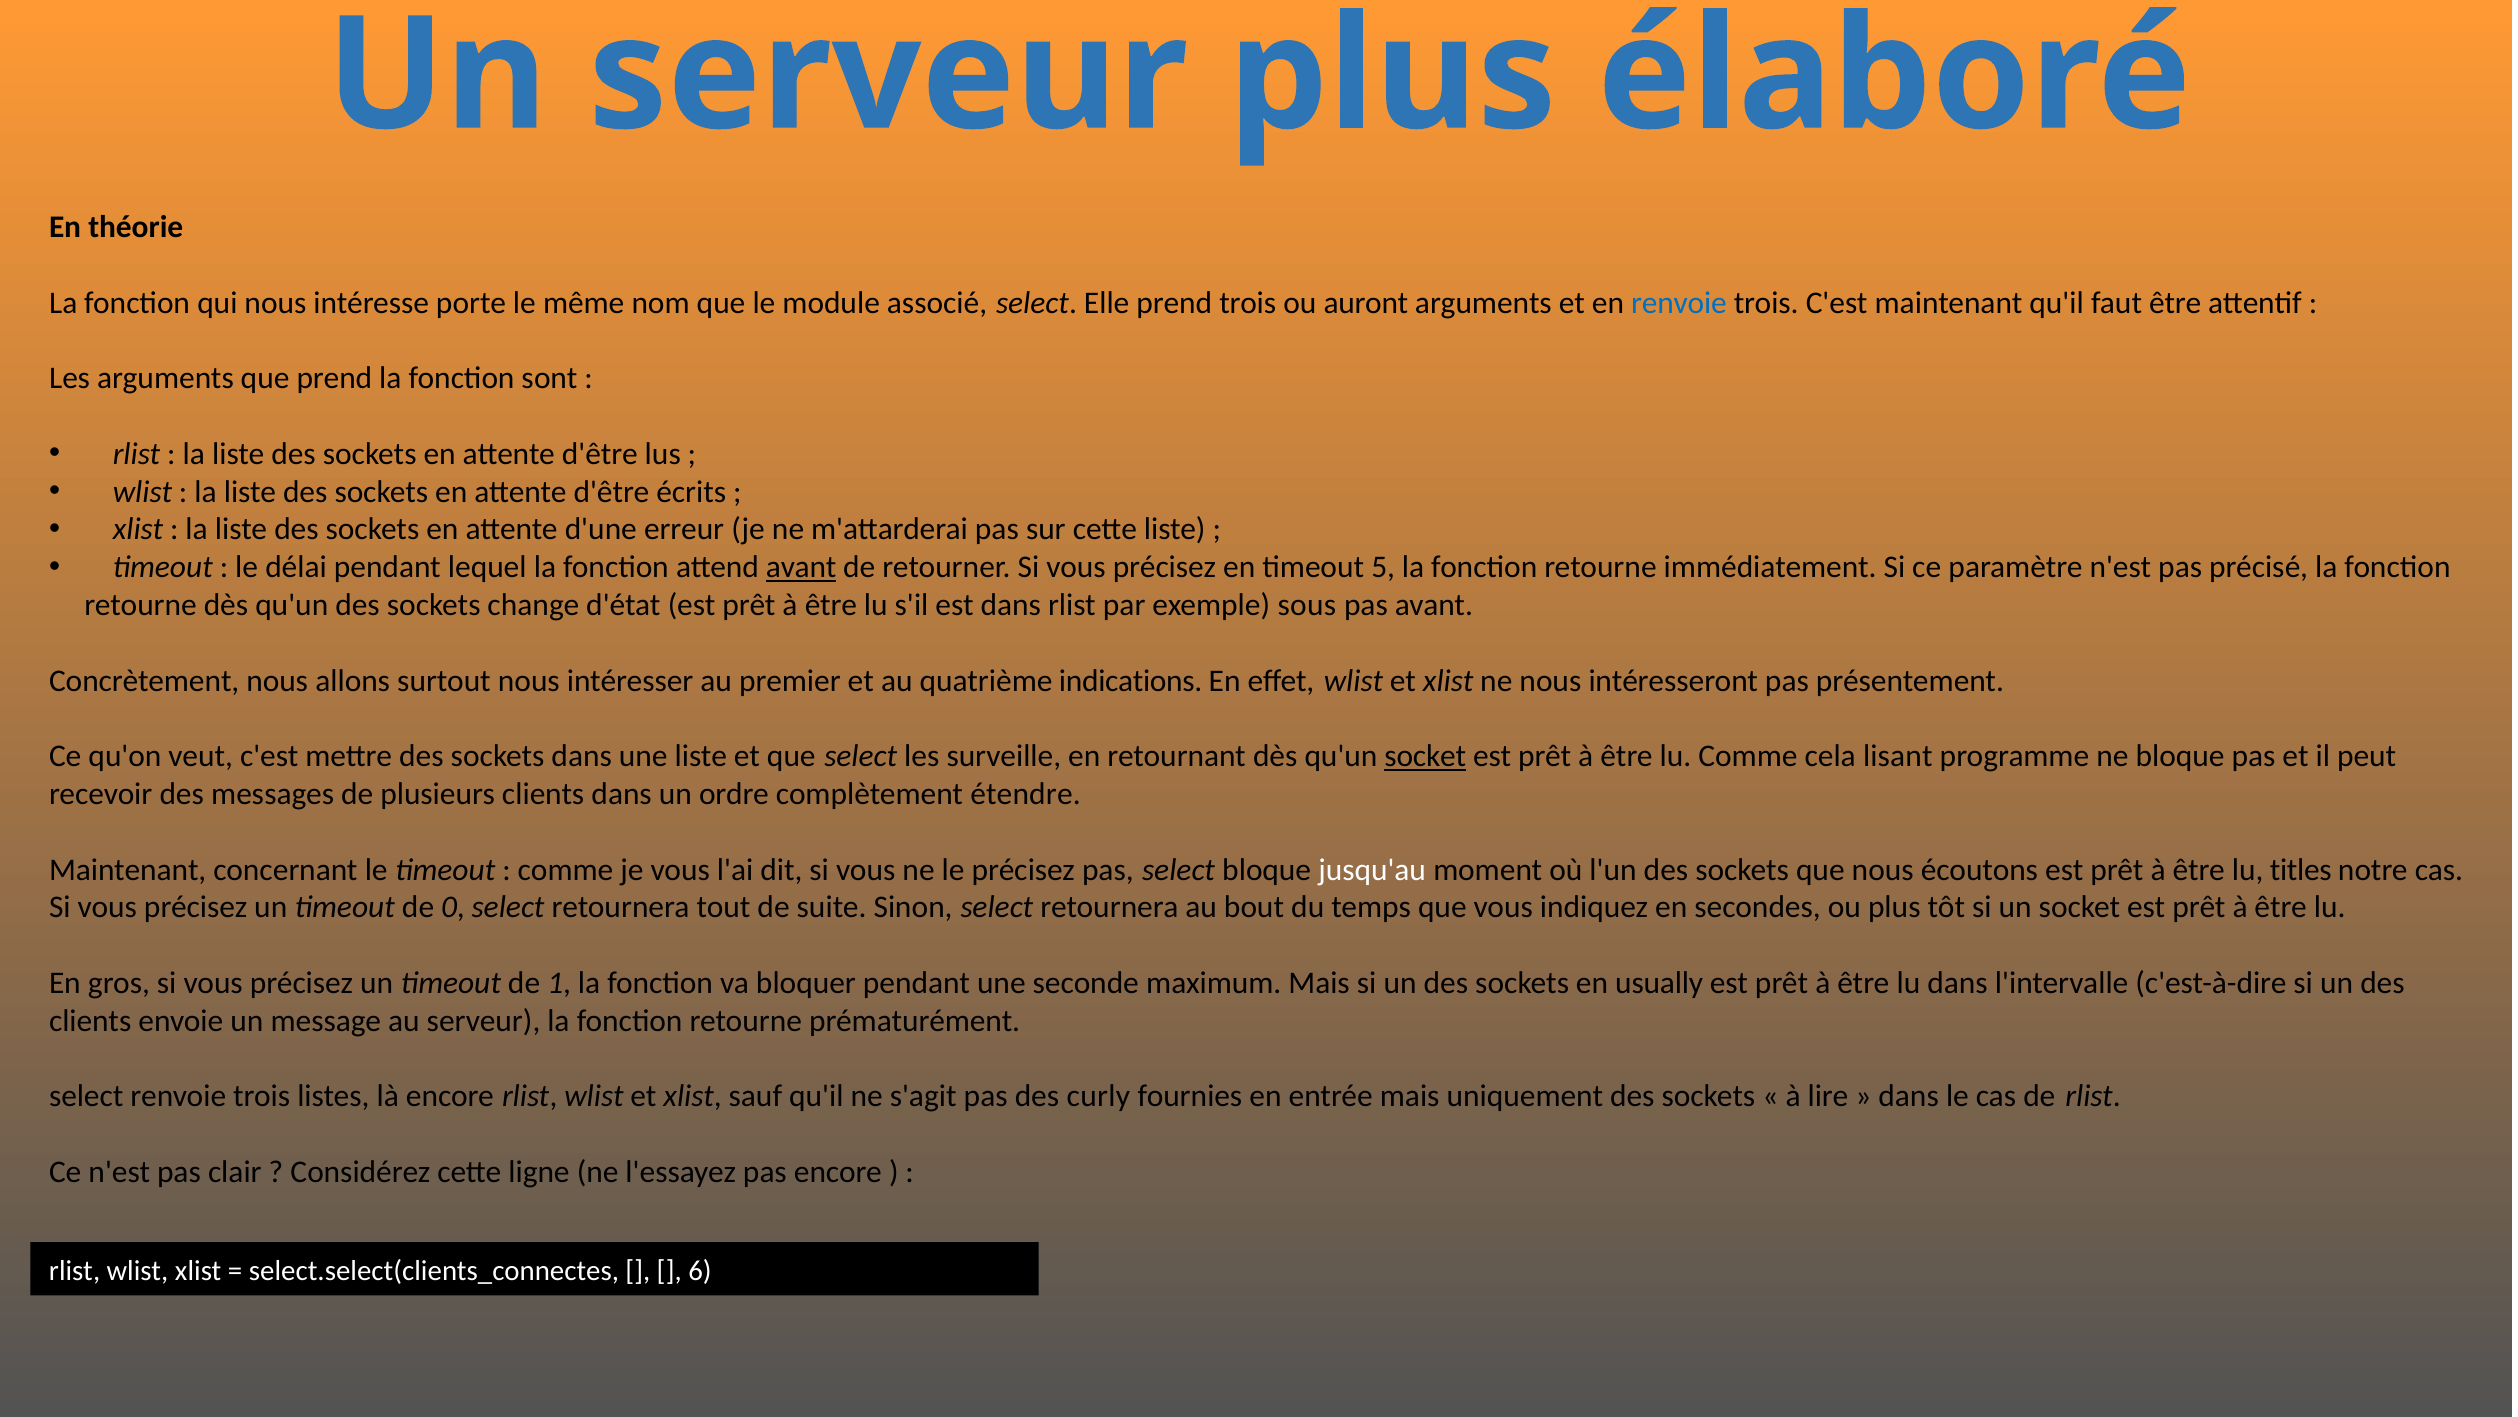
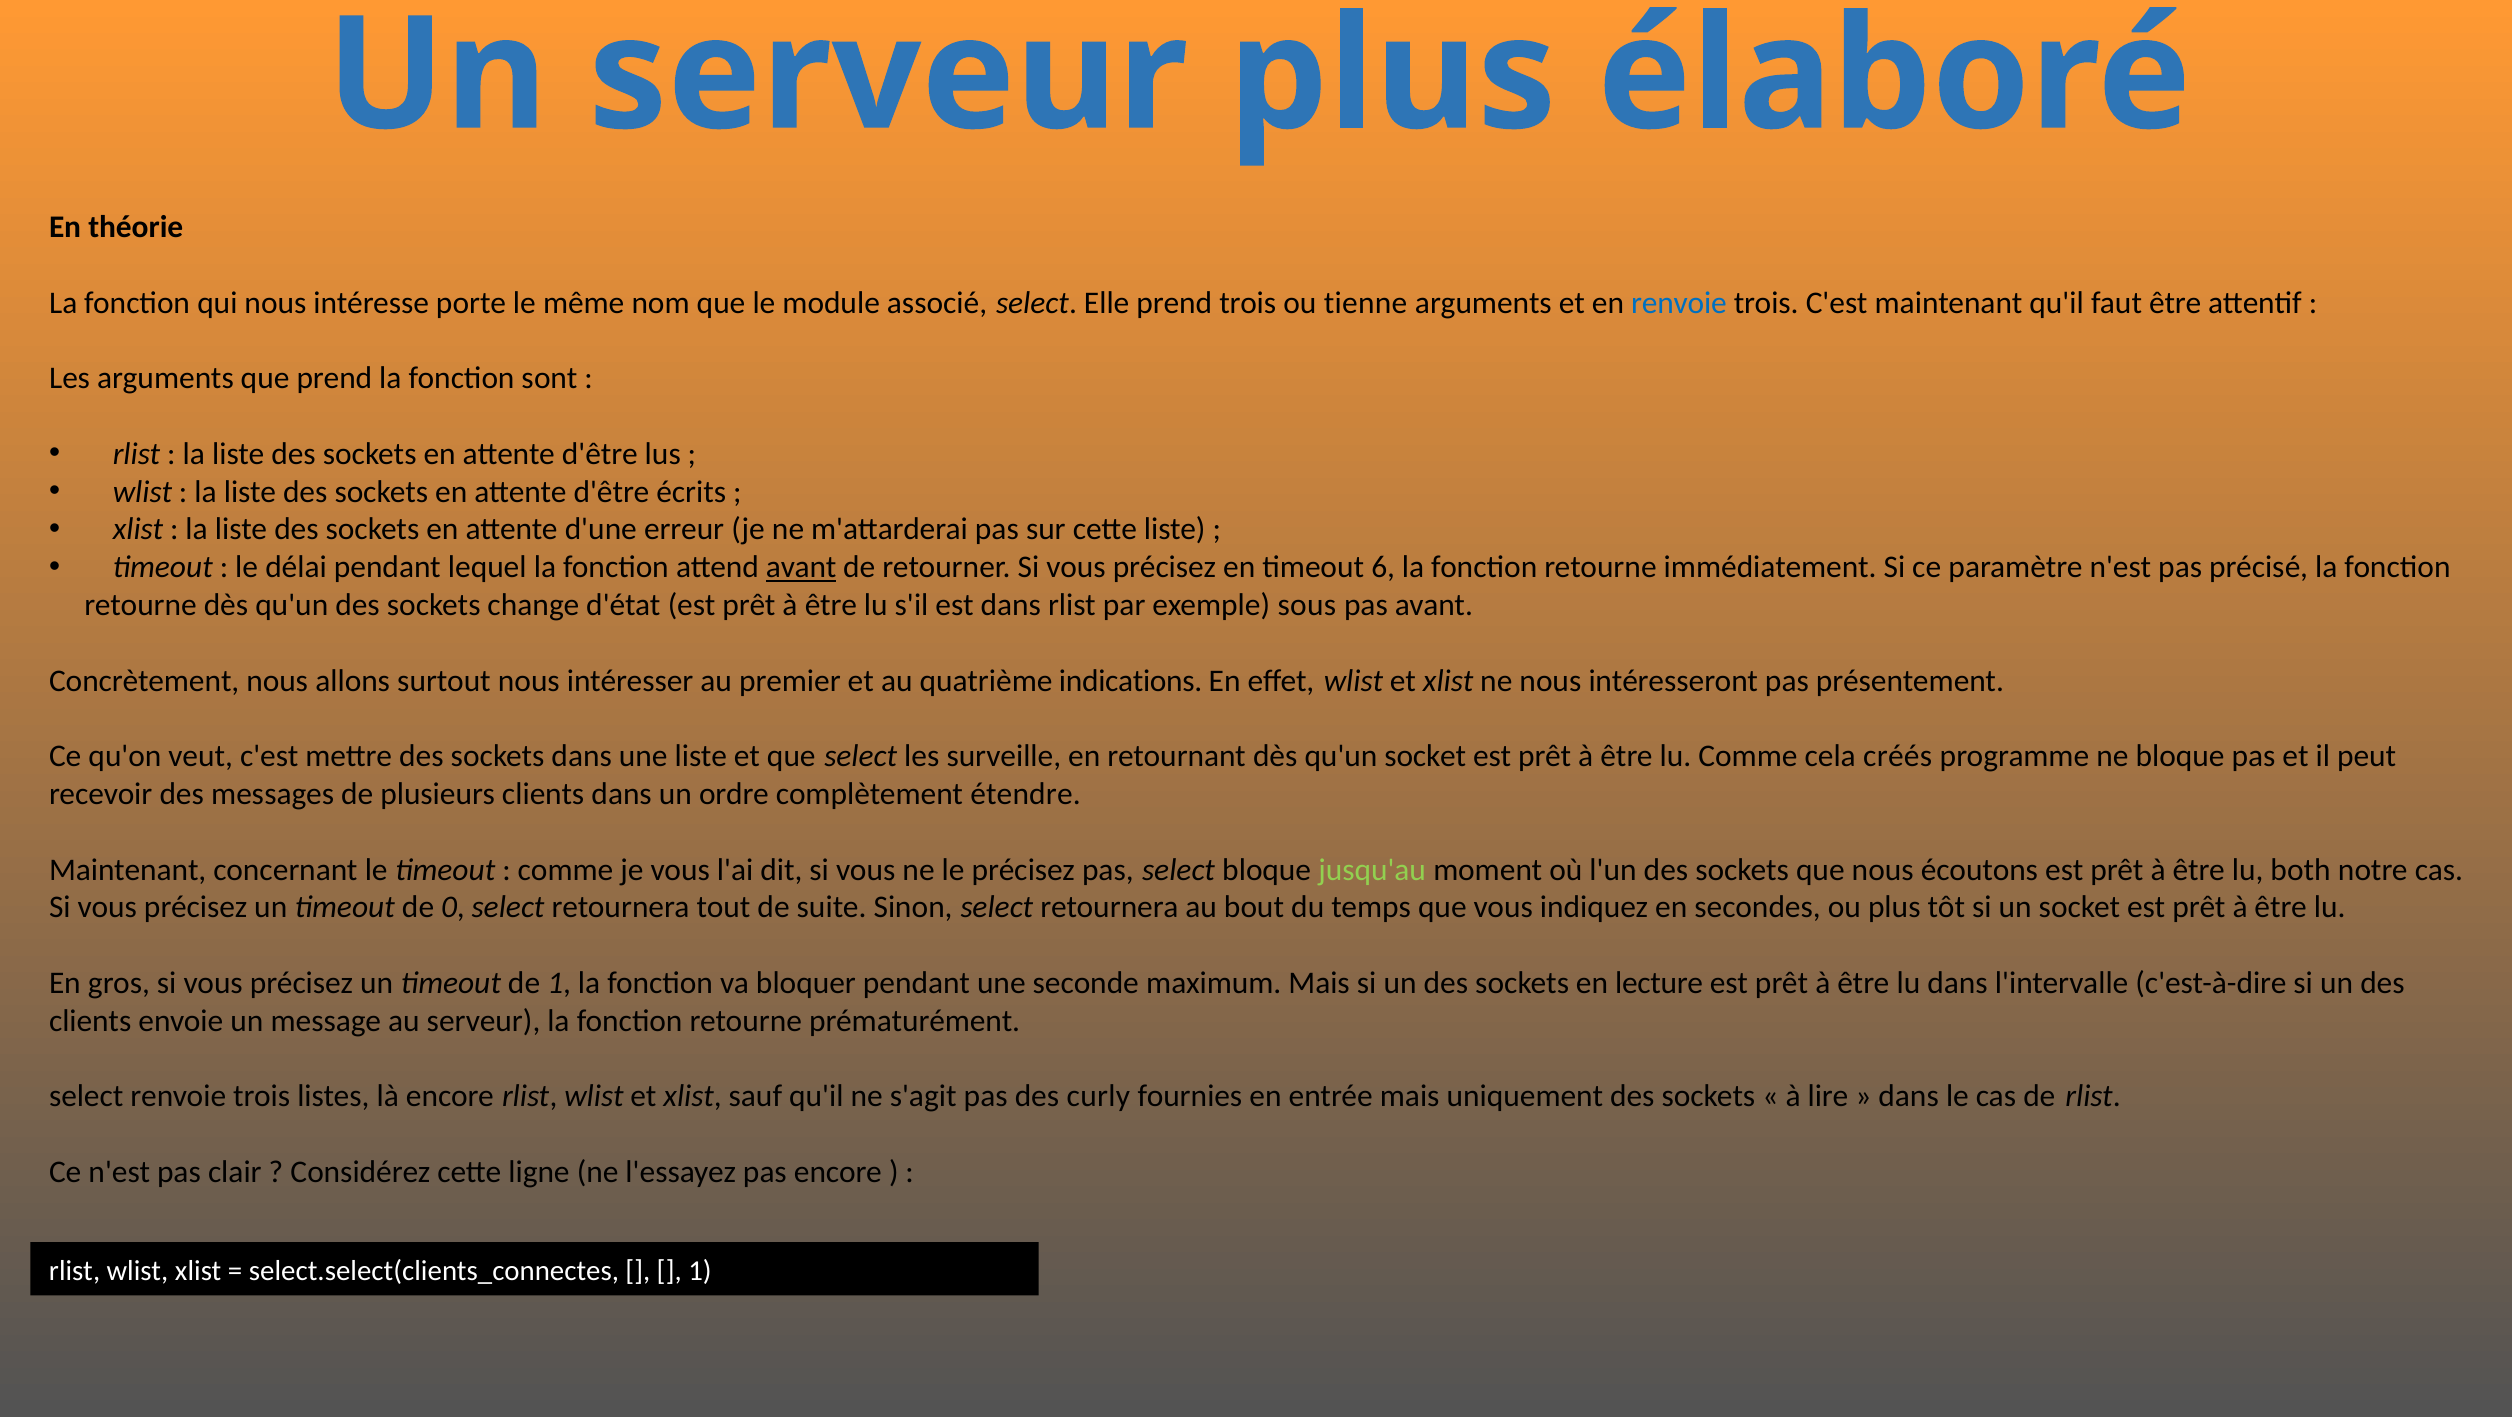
auront: auront -> tienne (1366, 303)
5: 5 -> 6 (1383, 567)
socket underline: present -> none (1425, 756)
lisant: lisant -> créés (1898, 756)
jusqu'au colour: white -> light green (1372, 869)
titles: titles -> both (2301, 869)
usually: usually -> lecture (1659, 983)
6: 6 -> 1 (700, 1270)
